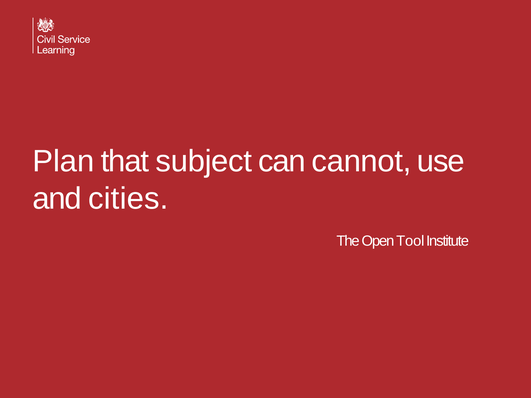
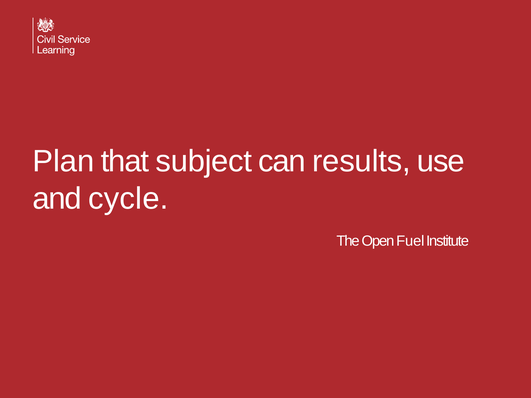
cannot: cannot -> results (361, 162)
cities: cities -> cycle (128, 199)
Tool: Tool -> Fuel (410, 241)
